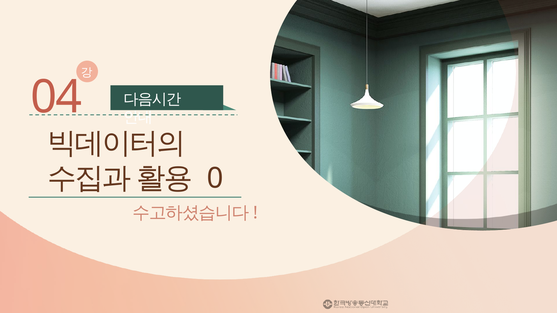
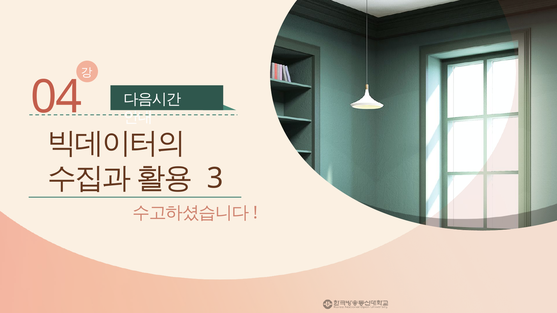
0: 0 -> 3 (215, 178)
